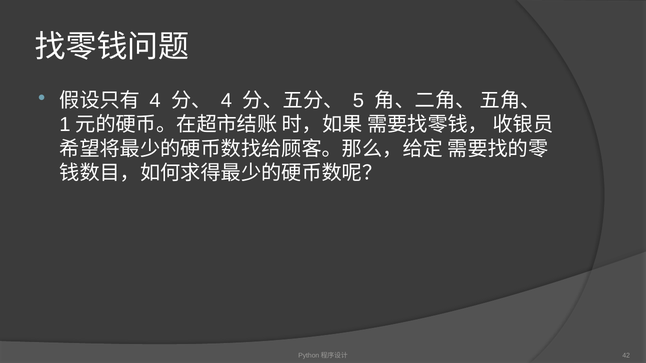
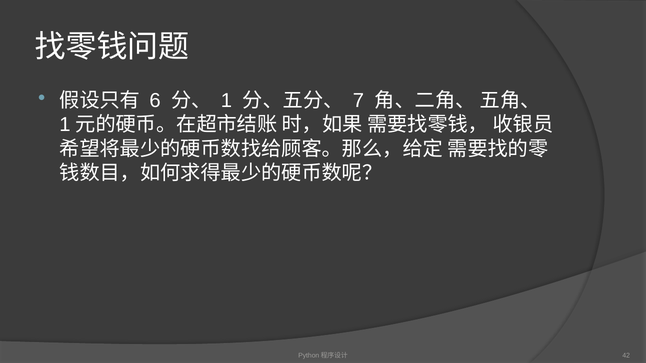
4: 4 -> 6 (155, 101)
4: 4 -> 1 (226, 101)
5: 5 -> 7 (358, 101)
